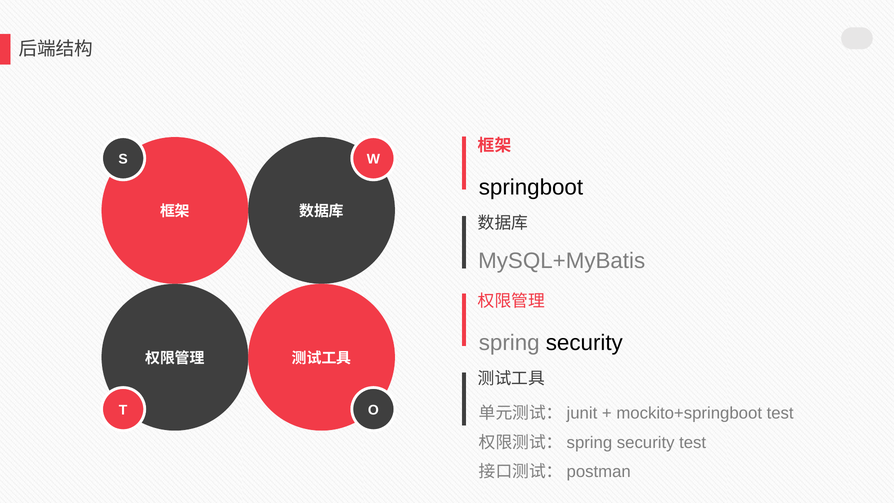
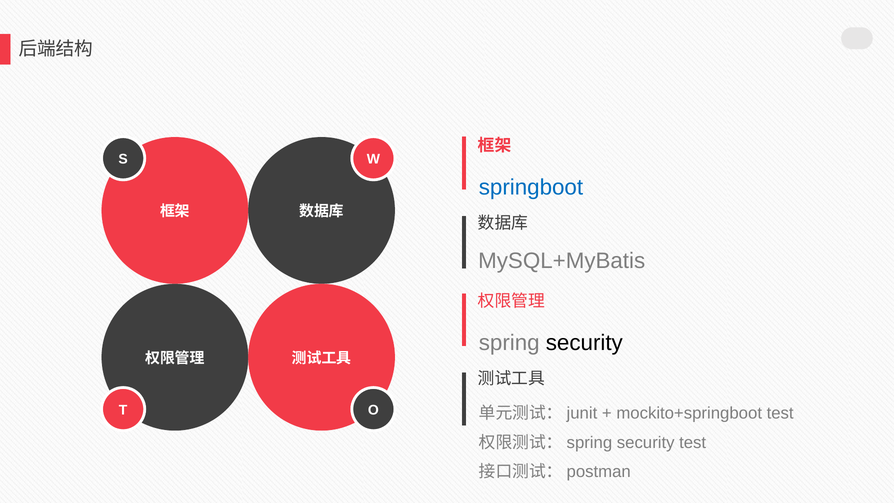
springboot colour: black -> blue (531, 187)
